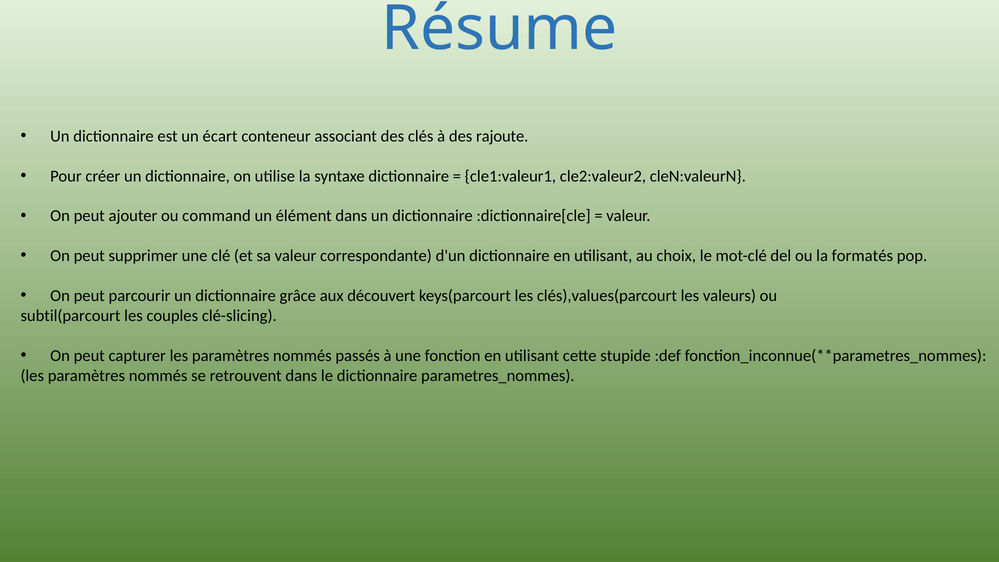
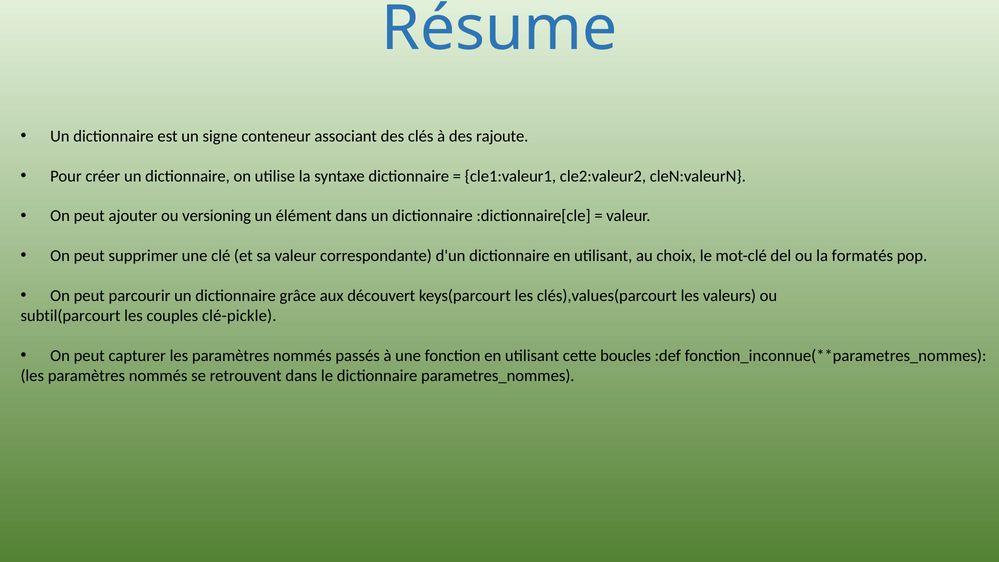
écart: écart -> signe (220, 136)
command: command -> versioning (217, 216)
clé-slicing: clé-slicing -> clé-pickle (239, 316)
stupide: stupide -> boucles (626, 356)
